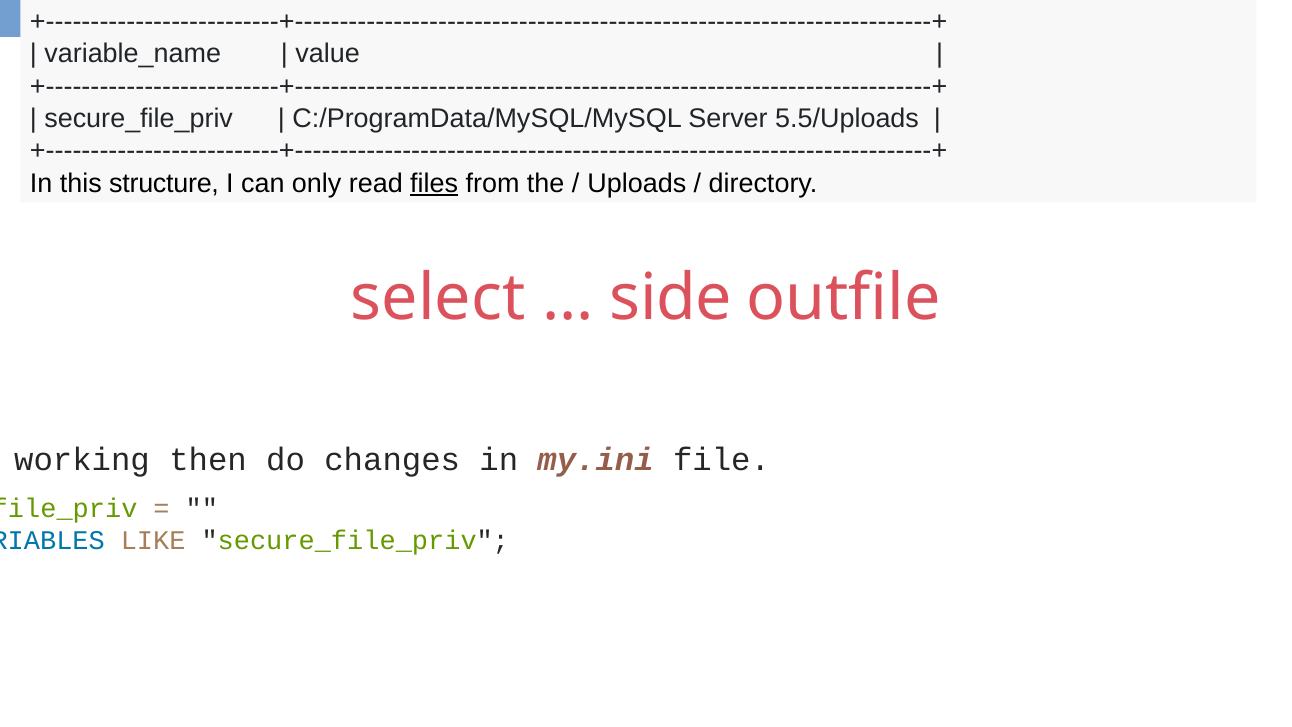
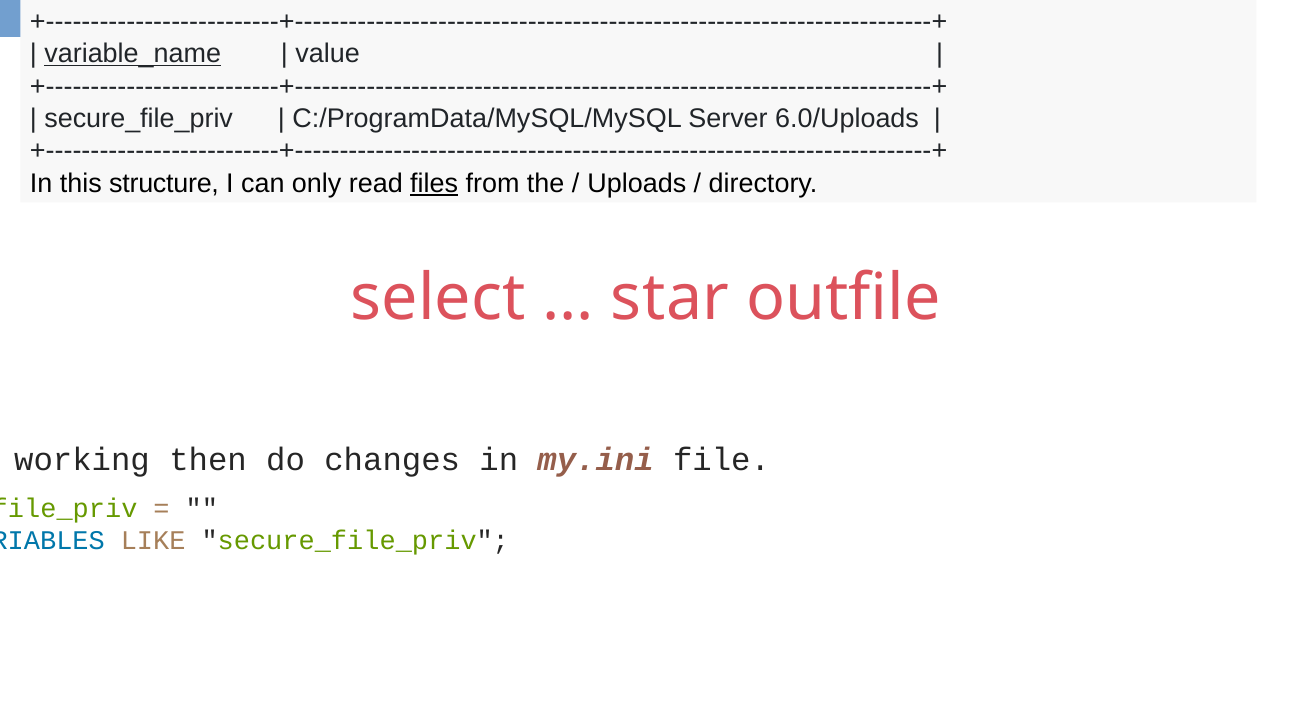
variable_name underline: none -> present (133, 54)
5.5/Uploads: 5.5/Uploads -> 6.0/Uploads (847, 118)
side: side -> star (670, 298)
